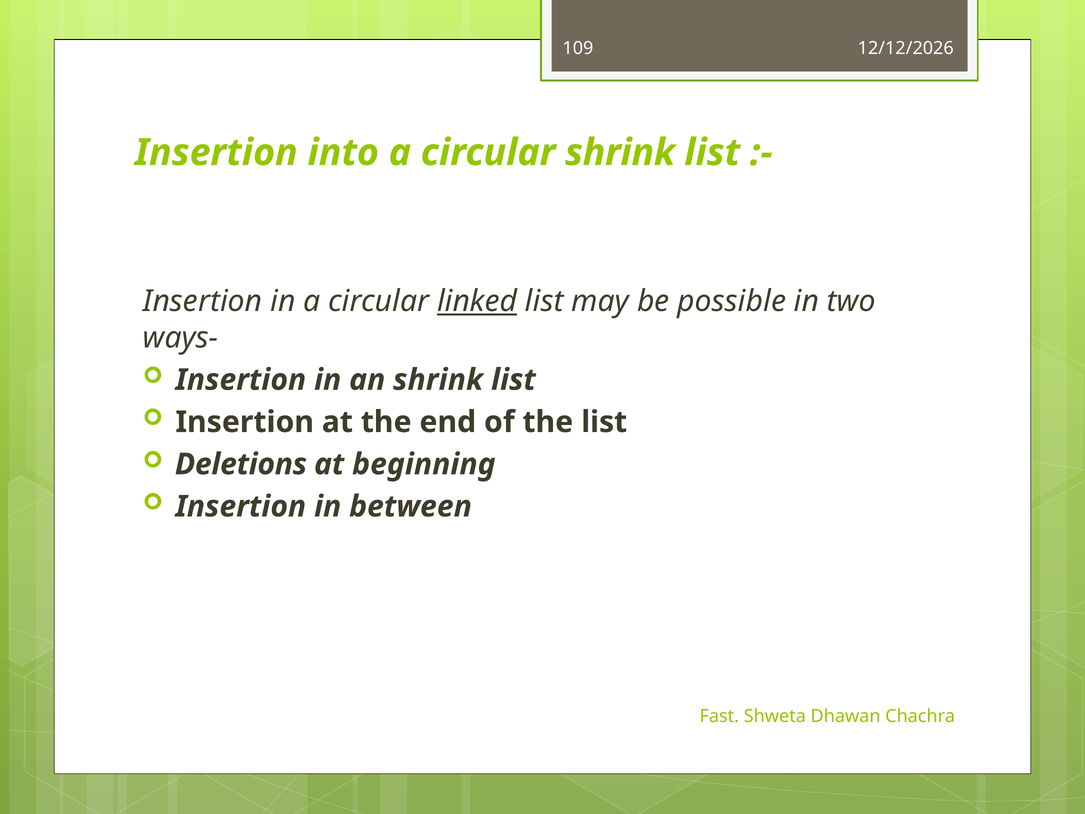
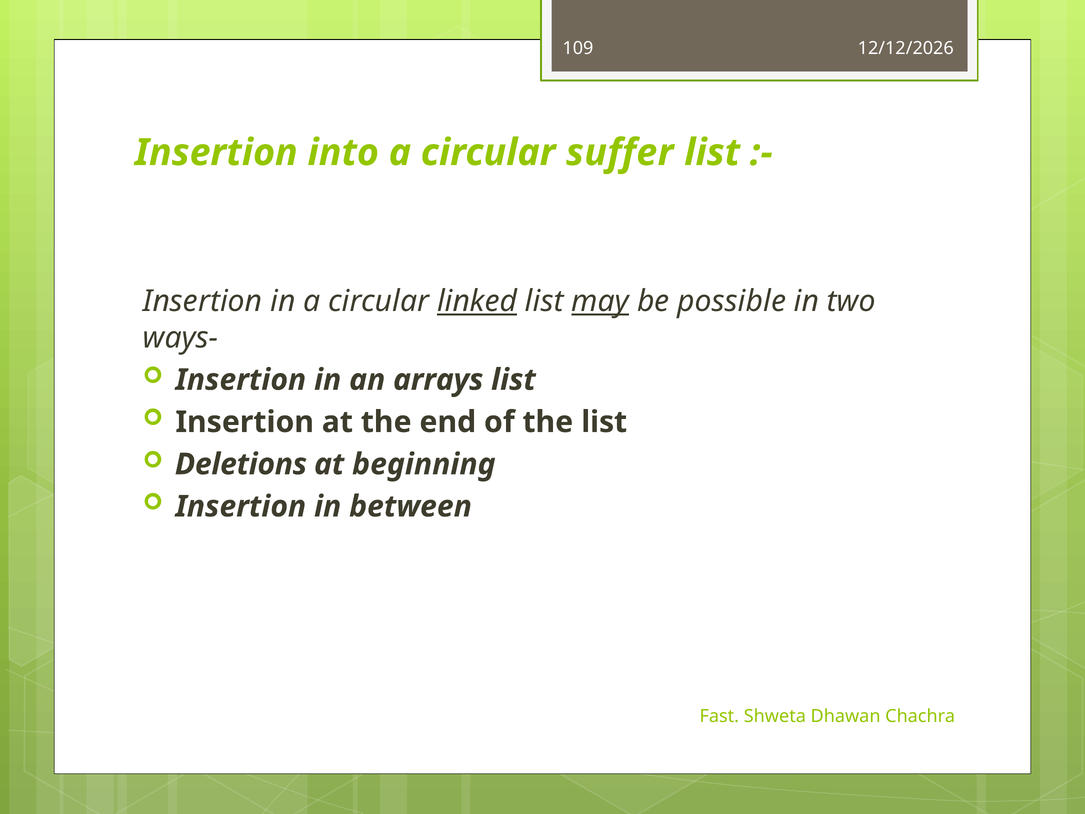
circular shrink: shrink -> suffer (620, 153)
may underline: none -> present (600, 301)
an shrink: shrink -> arrays (438, 380)
